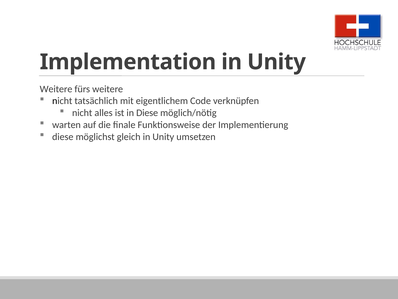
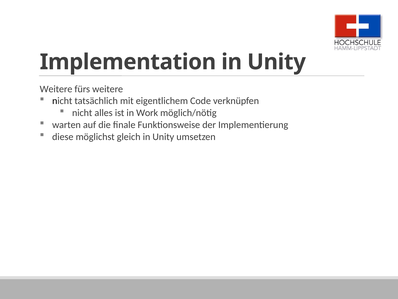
in Diese: Diese -> Work (147, 113)
